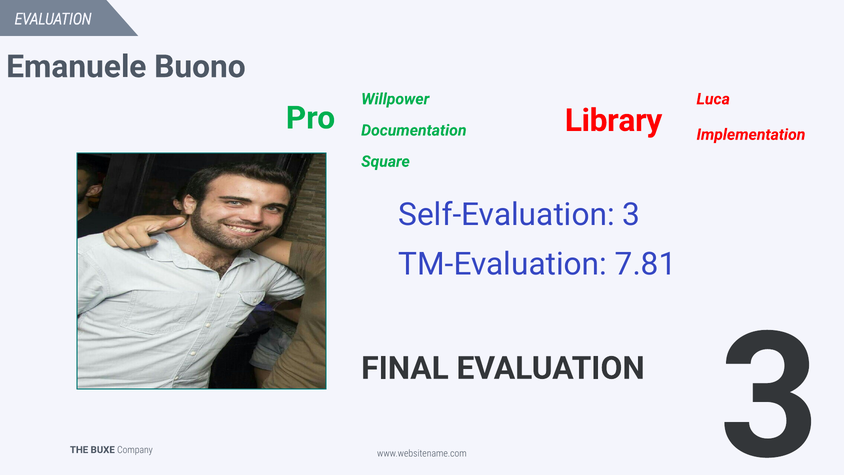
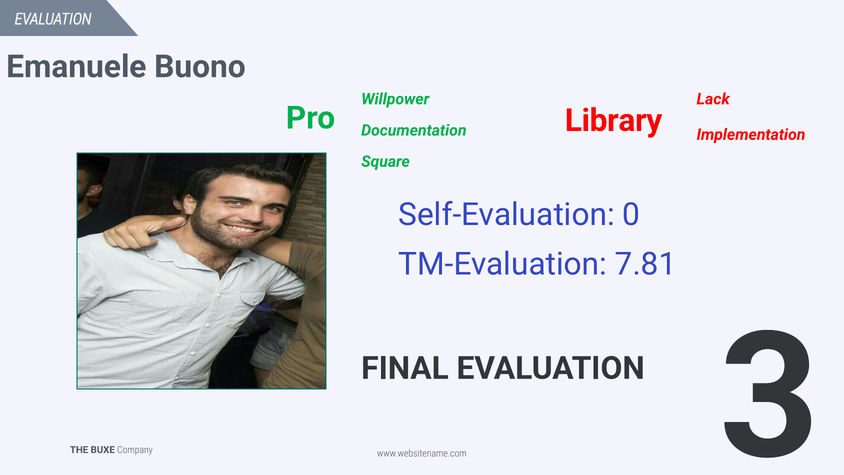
Luca: Luca -> Lack (713, 99)
Self-Evaluation 3: 3 -> 0 (631, 215)
